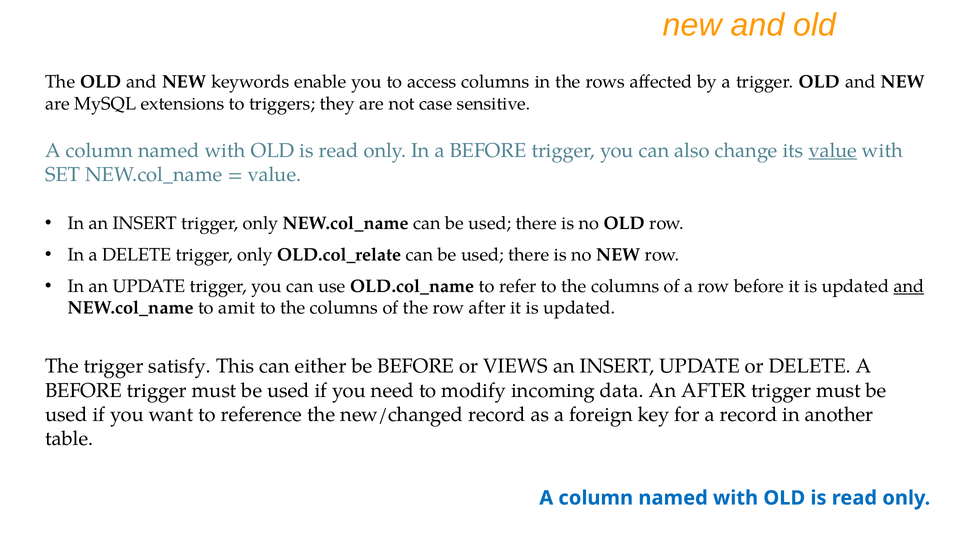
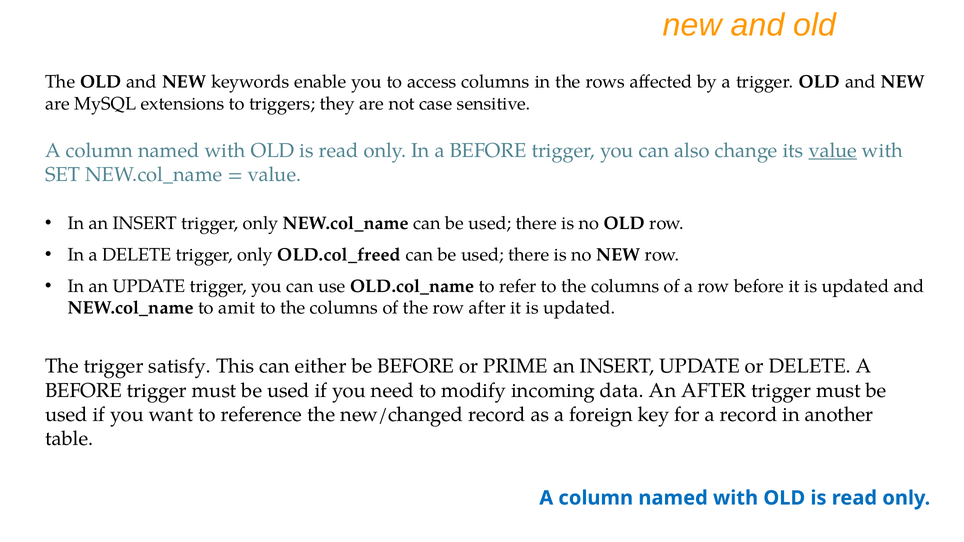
OLD.col_relate: OLD.col_relate -> OLD.col_freed (339, 255)
and underline: present -> none (909, 286)
VIEWS: VIEWS -> PRIME (515, 366)
